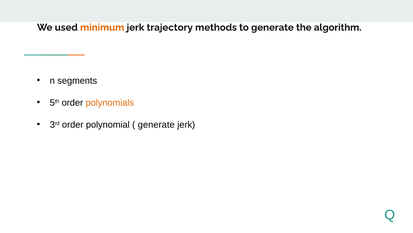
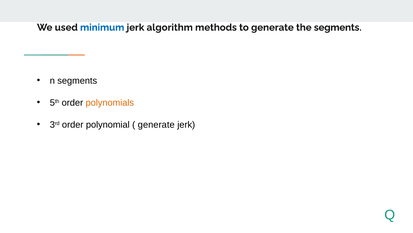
minimum colour: orange -> blue (102, 27)
trajectory: trajectory -> algorithm (170, 27)
the algorithm: algorithm -> segments (338, 27)
